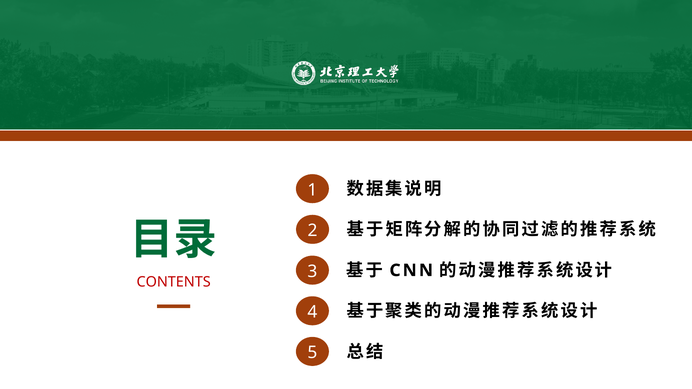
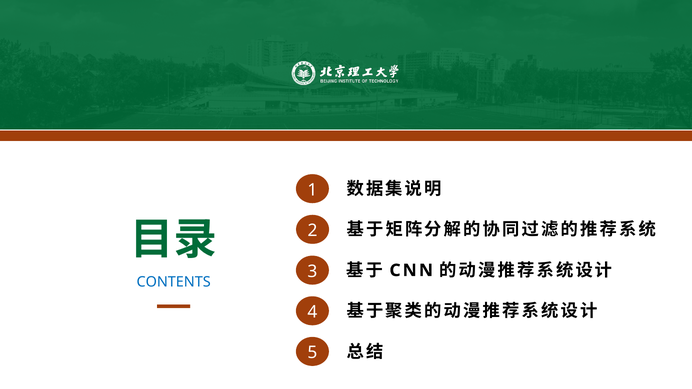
CONTENTS colour: red -> blue (174, 282)
